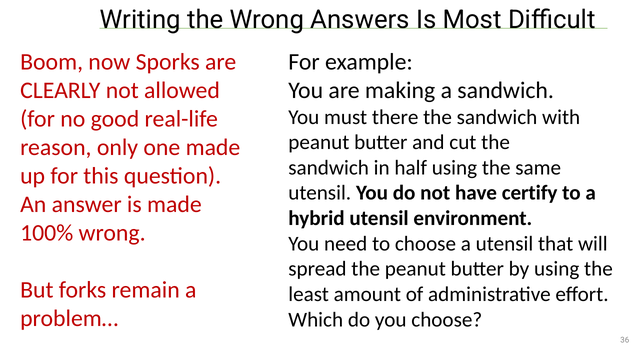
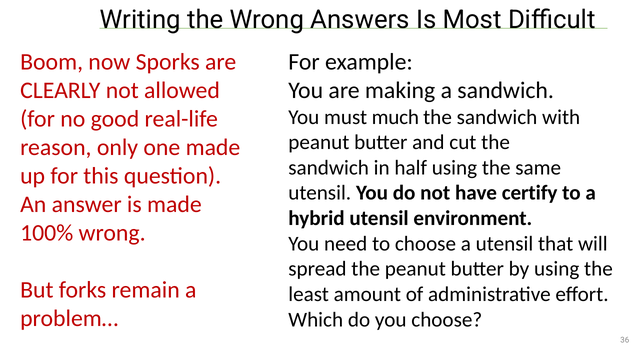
there: there -> much (395, 117)
